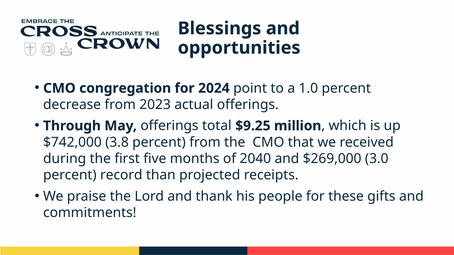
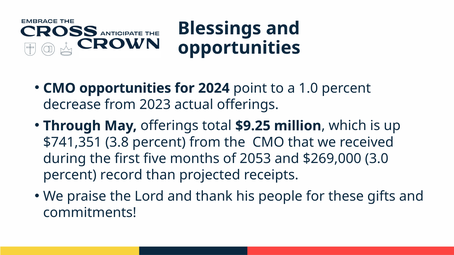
CMO congregation: congregation -> opportunities (125, 88)
$742,000: $742,000 -> $741,351 (72, 142)
2040: 2040 -> 2053 (255, 159)
